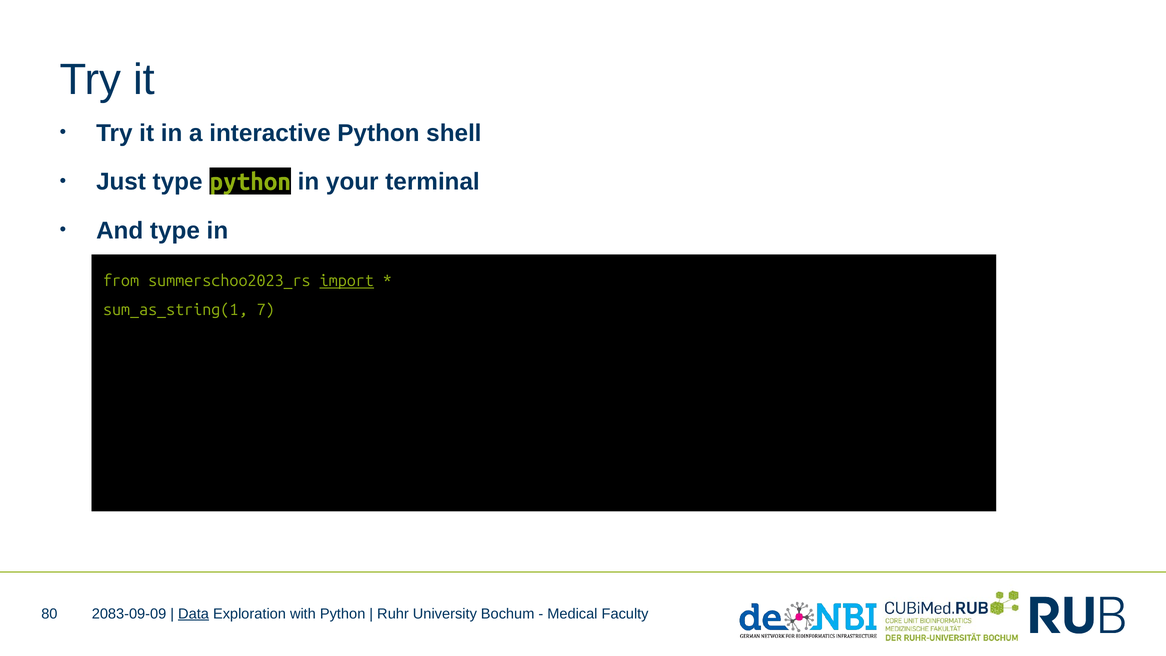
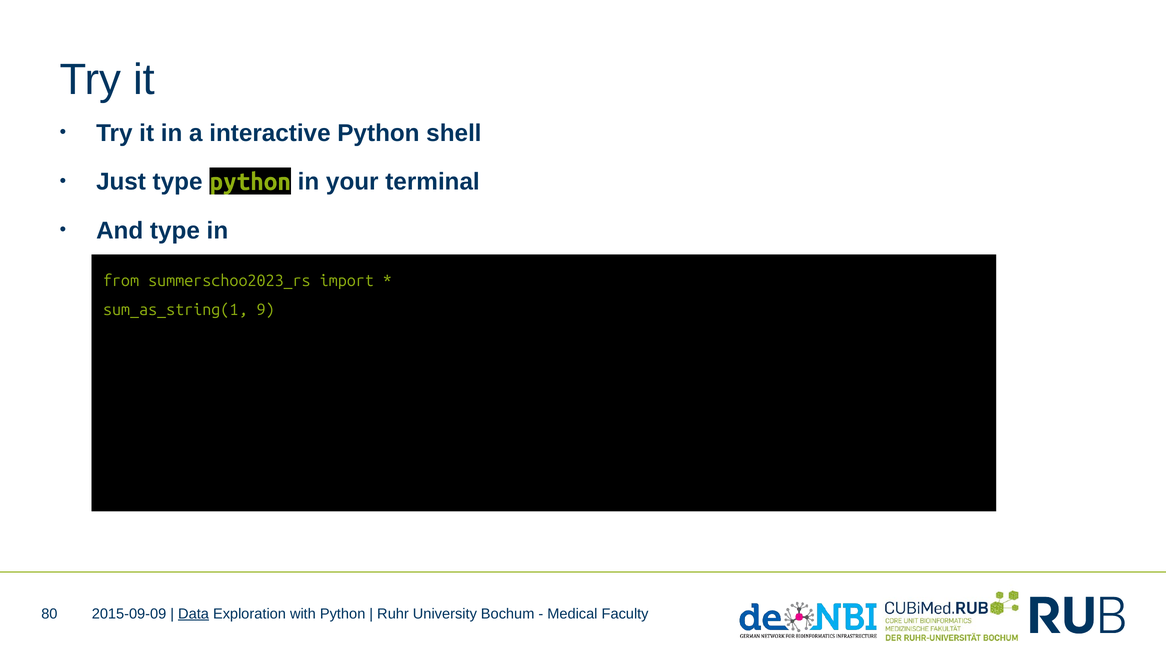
import underline: present -> none (347, 281)
7: 7 -> 9 (266, 310)
2083-09-09: 2083-09-09 -> 2015-09-09 (129, 614)
